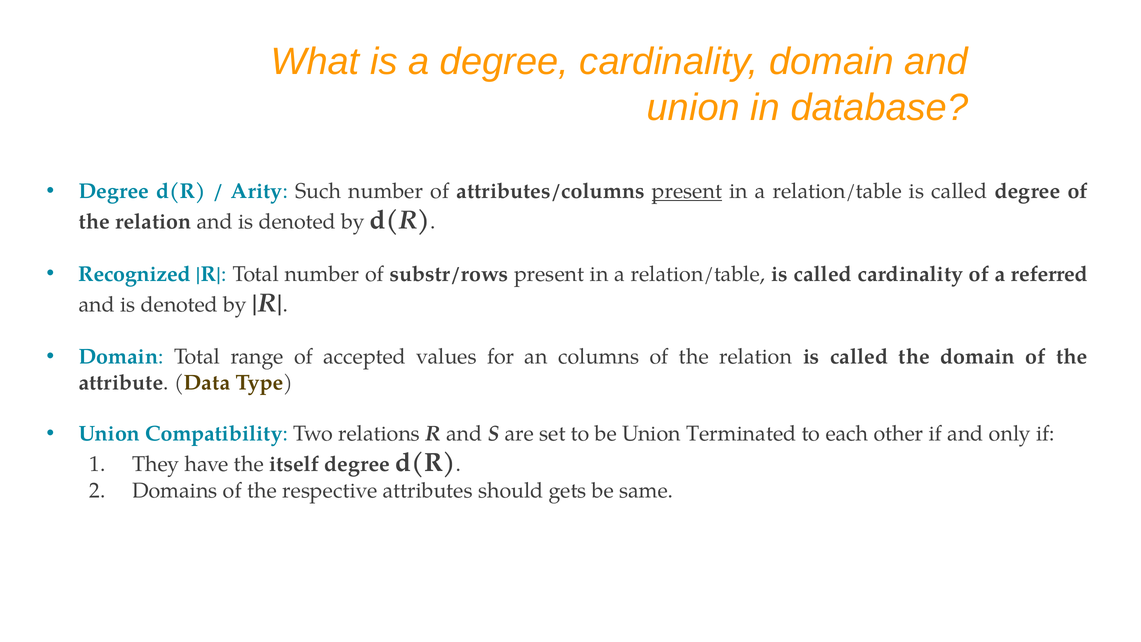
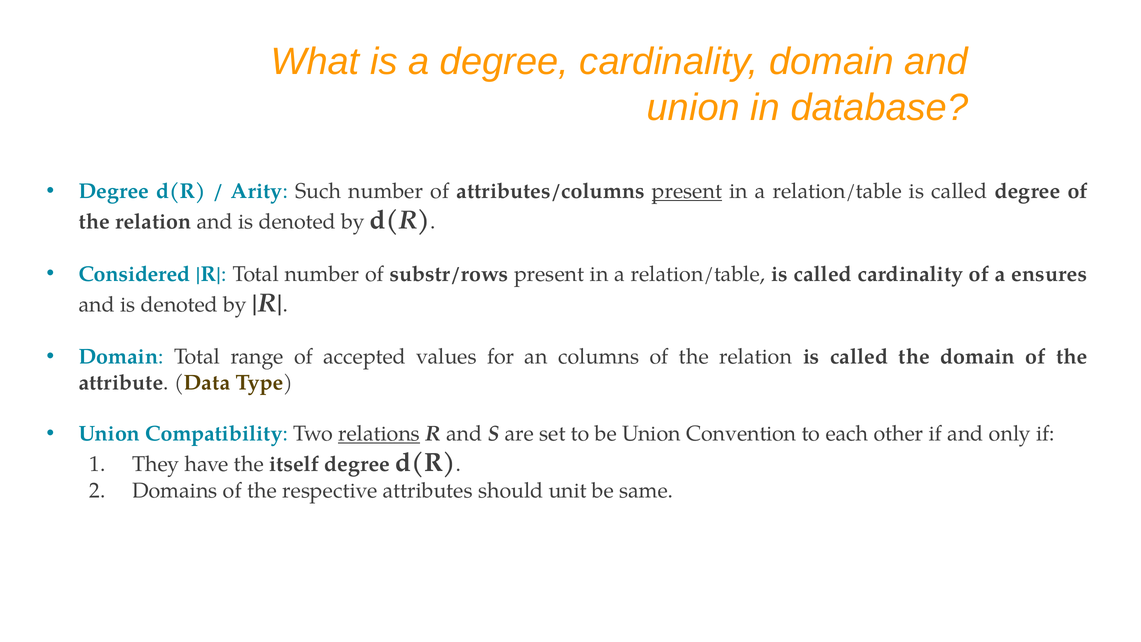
Recognized: Recognized -> Considered (134, 274)
referred: referred -> ensures (1049, 274)
relations underline: none -> present (379, 434)
Terminated: Terminated -> Convention (741, 434)
gets: gets -> unit (568, 491)
